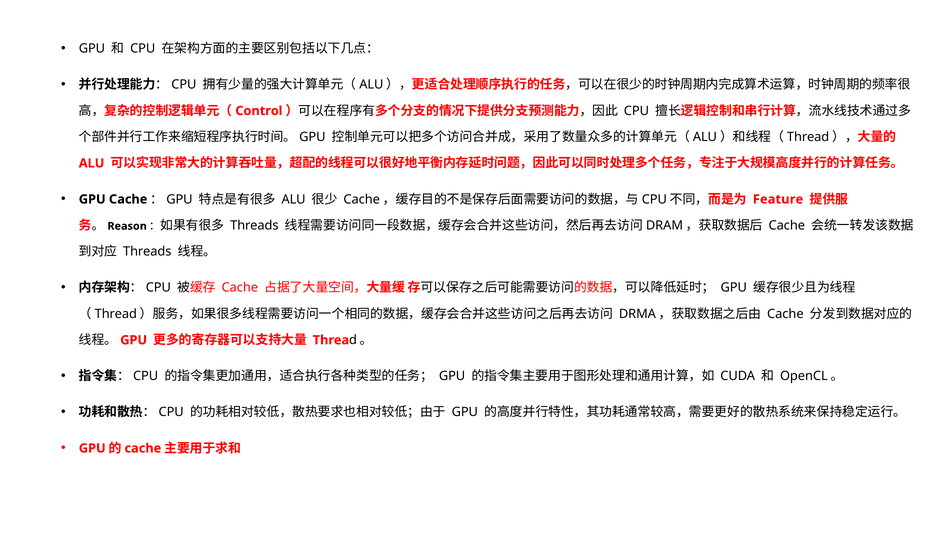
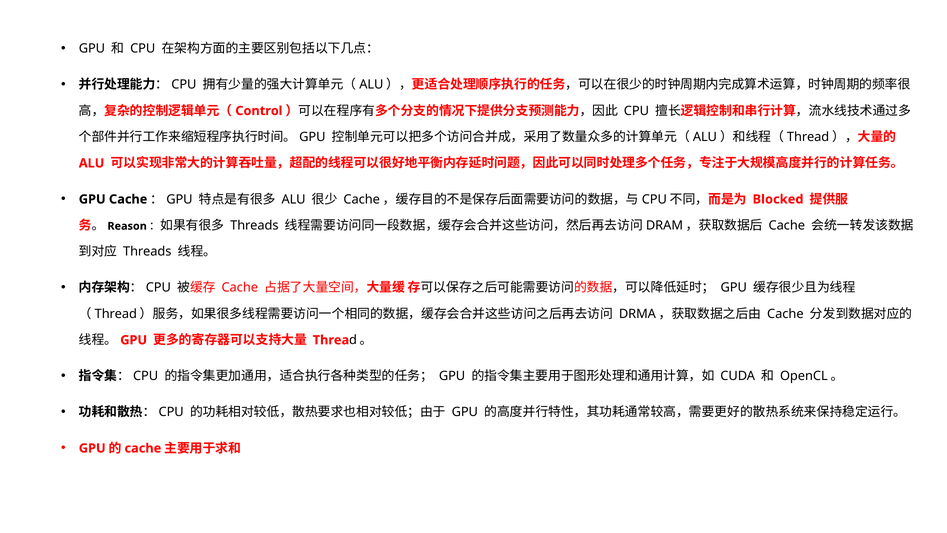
Feature: Feature -> Blocked (778, 199)
